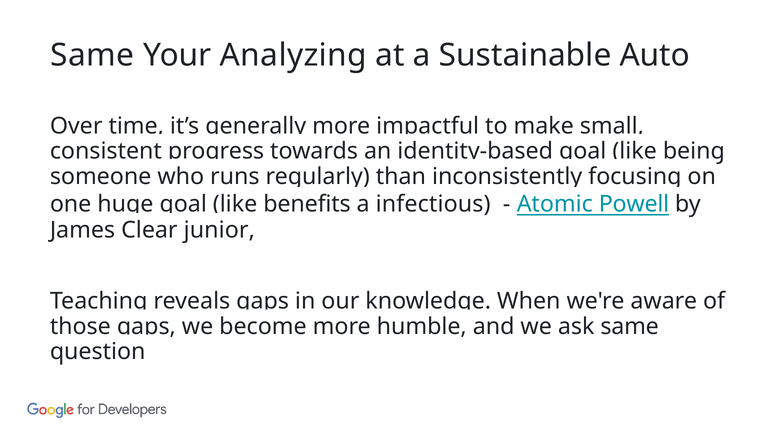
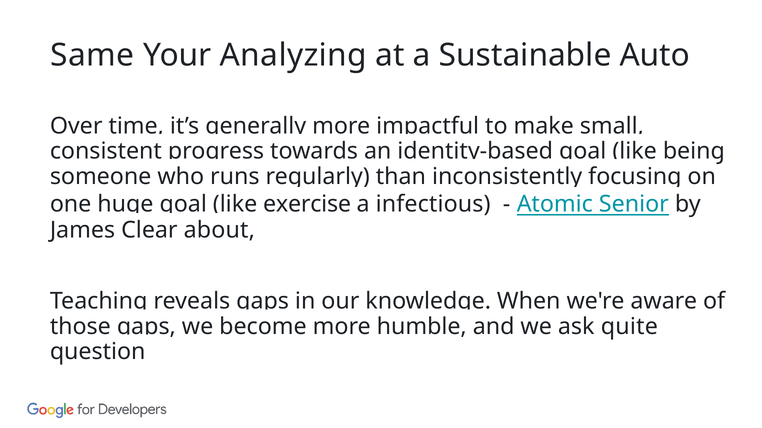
benefits: benefits -> exercise (307, 205)
Powell: Powell -> Senior (634, 205)
junior: junior -> about (219, 230)
ask same: same -> quite (629, 327)
